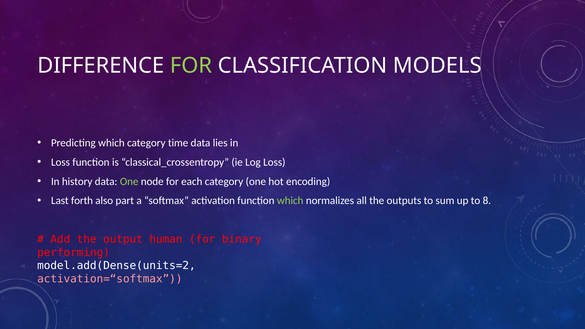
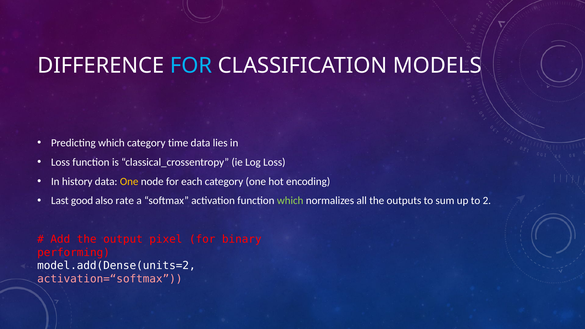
FOR colour: light green -> light blue (191, 66)
One colour: light green -> yellow (129, 181)
forth: forth -> good (82, 201)
part: part -> rate (125, 201)
8: 8 -> 2 (487, 201)
human: human -> pixel (166, 239)
